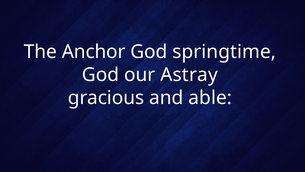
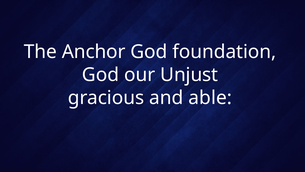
springtime: springtime -> foundation (224, 52)
Astray: Astray -> Unjust (189, 75)
